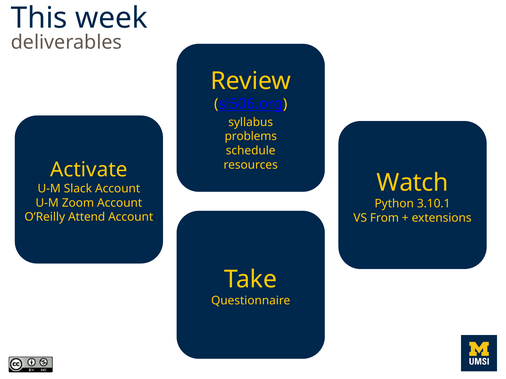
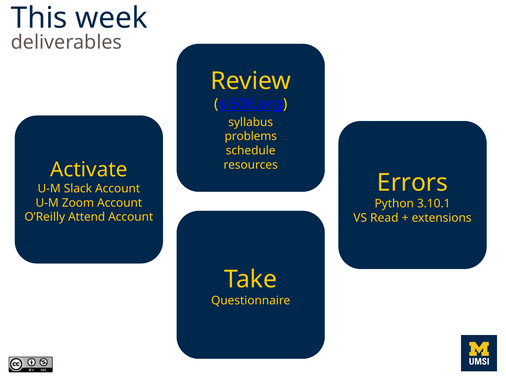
Watch: Watch -> Errors (412, 183)
From: From -> Read (384, 218)
